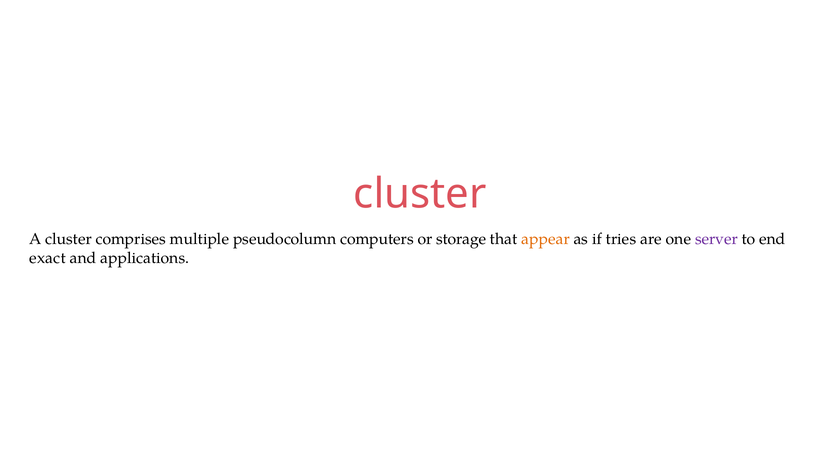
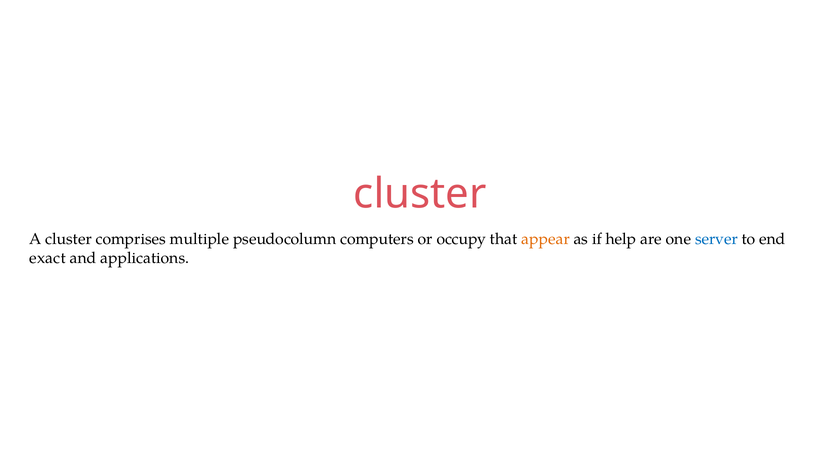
storage: storage -> occupy (461, 239)
tries: tries -> help (621, 239)
server colour: purple -> blue (716, 239)
